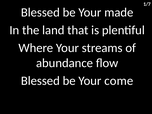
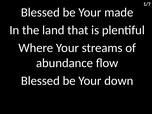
come: come -> down (119, 81)
